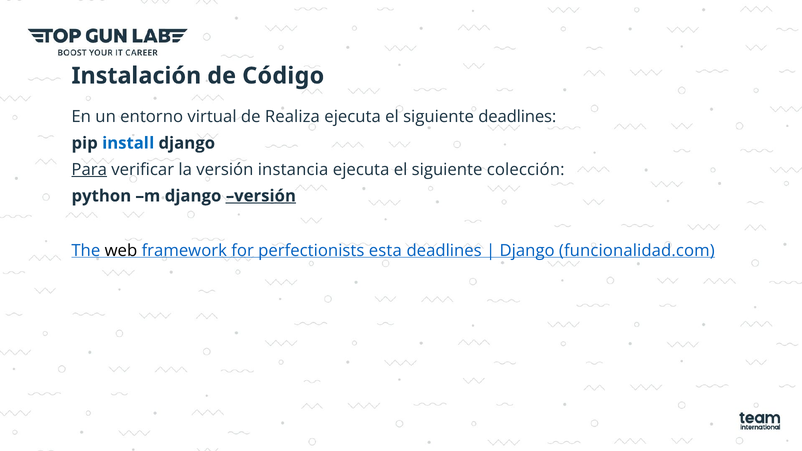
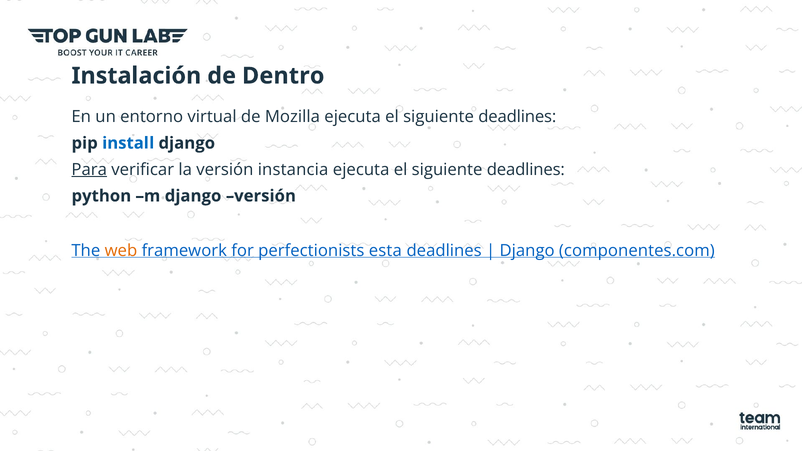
Código: Código -> Dentro (283, 76)
Realiza: Realiza -> Mozilla (292, 117)
colección: colección -> deadlines (526, 170)
versión underline: present -> none (261, 196)
web colour: black -> orange (121, 251)
funcionalidad.com: funcionalidad.com -> componentes.com (637, 251)
